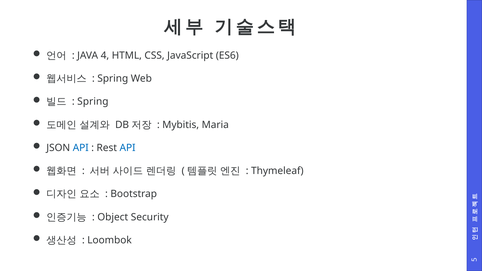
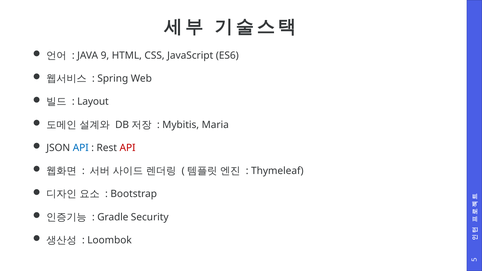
4: 4 -> 9 (105, 56)
Spring: Spring -> Layout (93, 102)
API colour: blue -> red (128, 148)
Object: Object -> Gradle (113, 217)
